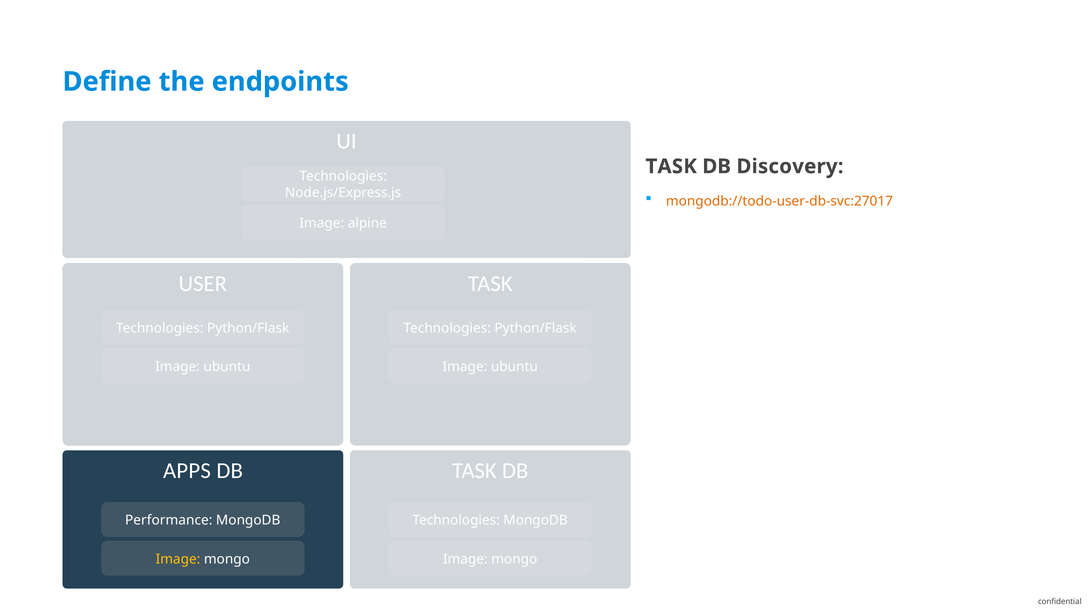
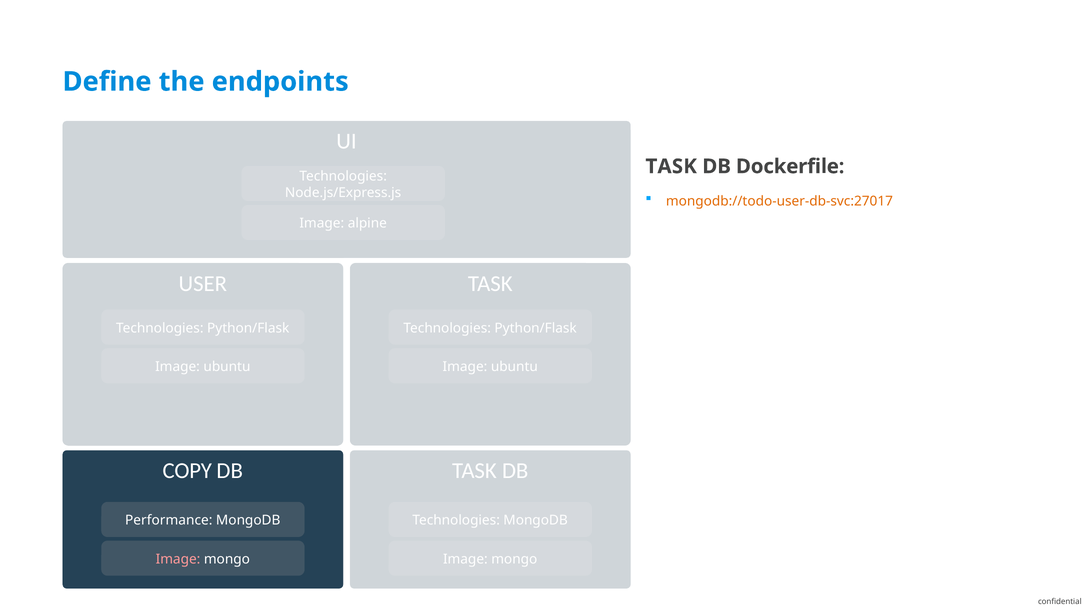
Discovery: Discovery -> Dockerfile (790, 167)
APPS: APPS -> COPY (187, 471)
Image colour: yellow -> pink (178, 559)
